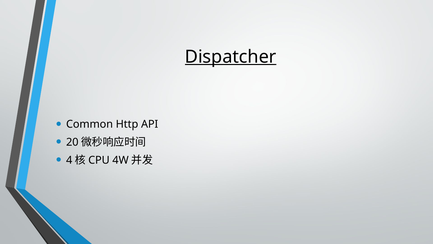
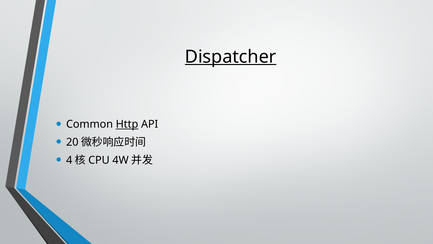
Http underline: none -> present (127, 124)
